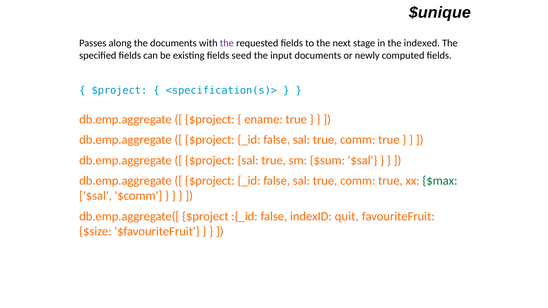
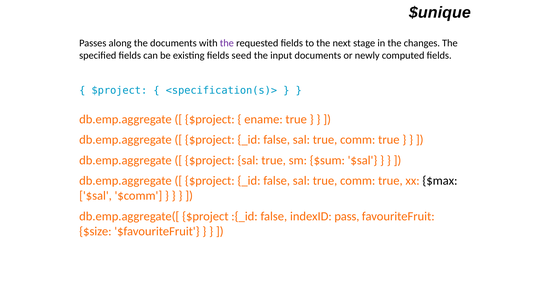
indexed: indexed -> changes (422, 43)
$max colour: green -> black (440, 181)
quit: quit -> pass (347, 217)
